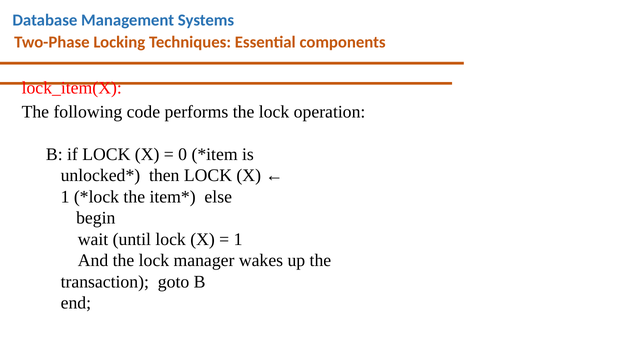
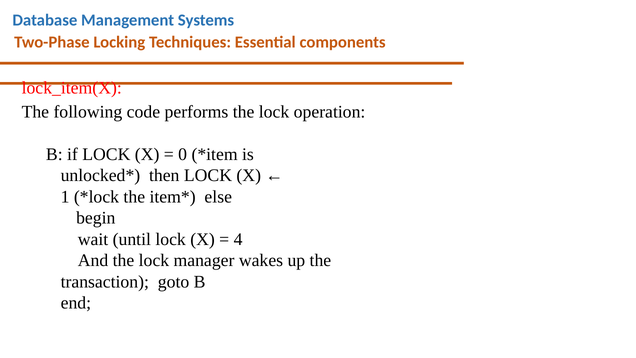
1: 1 -> 4 (238, 239)
